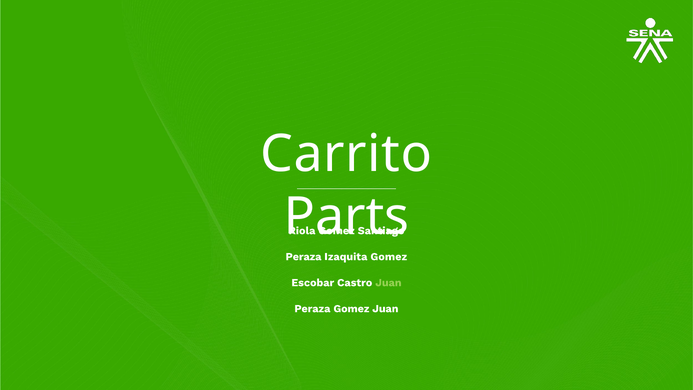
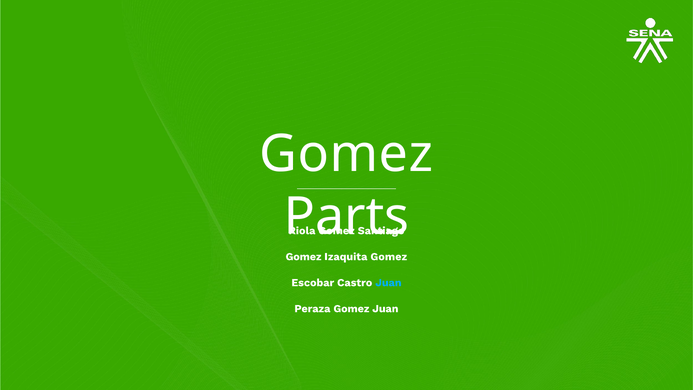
Carrito: Carrito -> Gomez (346, 154)
Peraza: Peraza -> Gomez (304, 257)
Juan colour: light green -> light blue (388, 283)
